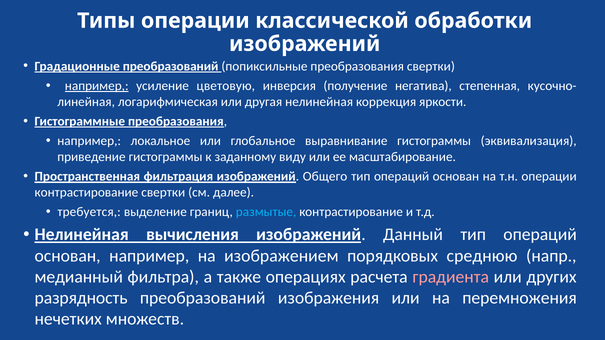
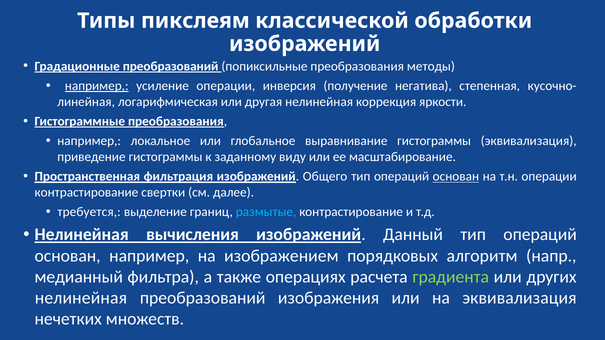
Типы операции: операции -> пикслеям (195, 21)
преобразования свертки: свертки -> методы (431, 66)
усиление цветовую: цветовую -> операции (226, 86)
основан underline: none -> present (456, 177)
среднюю: среднюю -> алгоритм (482, 256)
градиента colour: pink -> light green (451, 277)
разрядность: разрядность -> нелинейная (81, 298)
на перемножения: перемножения -> эквивализация (519, 298)
